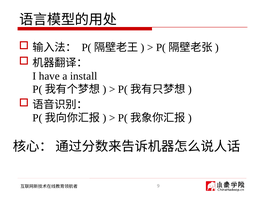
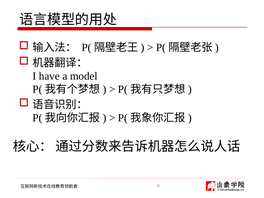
install: install -> model (84, 76)
